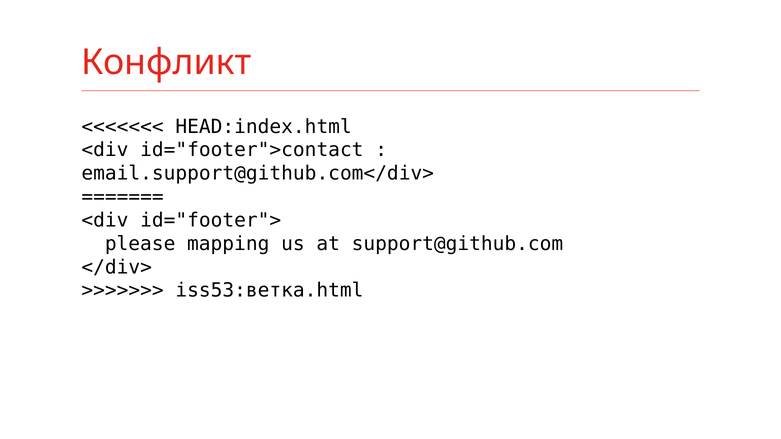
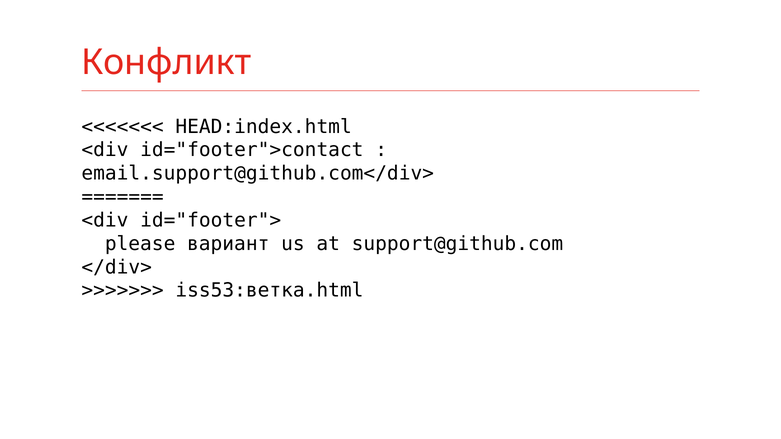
mapping: mapping -> вариант (228, 244)
